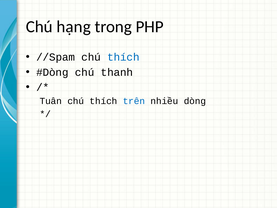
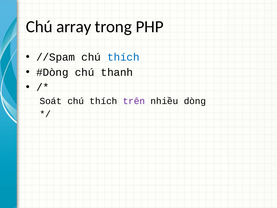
hạng: hạng -> array (74, 27)
Tuân: Tuân -> Soát (51, 101)
trên colour: blue -> purple (134, 101)
